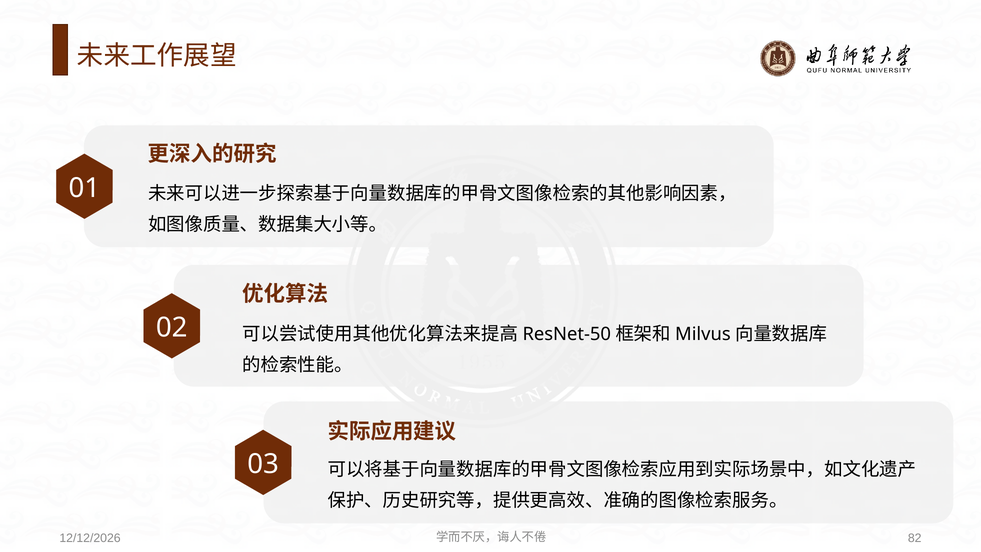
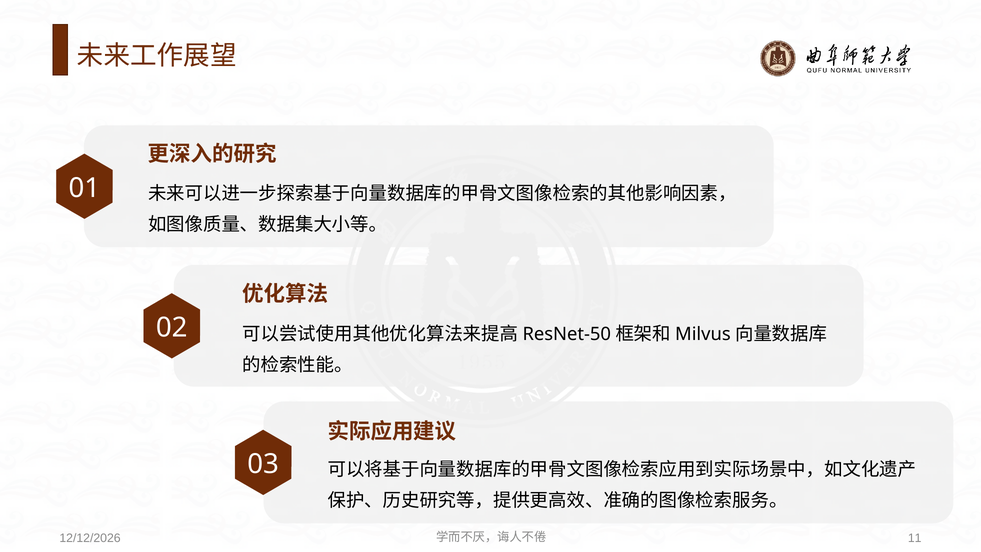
82: 82 -> 11 (915, 538)
